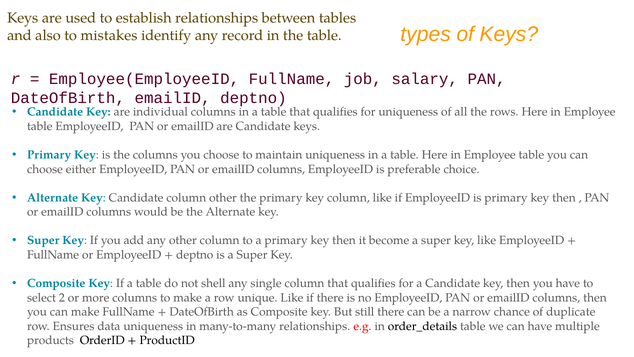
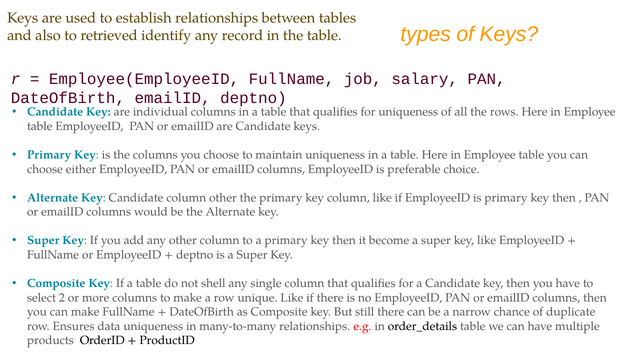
mistakes: mistakes -> retrieved (109, 36)
